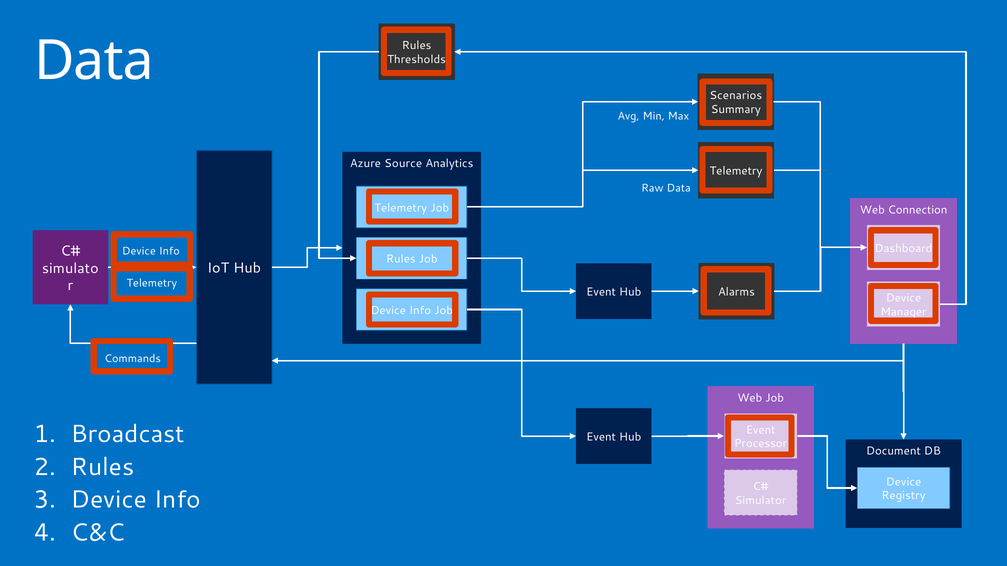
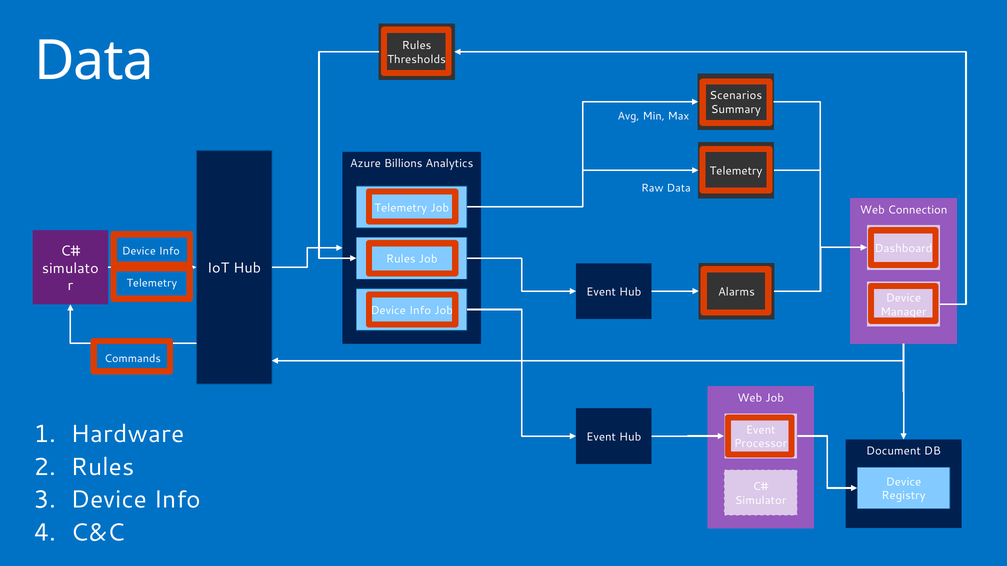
Source: Source -> Billions (403, 163)
Broadcast: Broadcast -> Hardware (128, 434)
